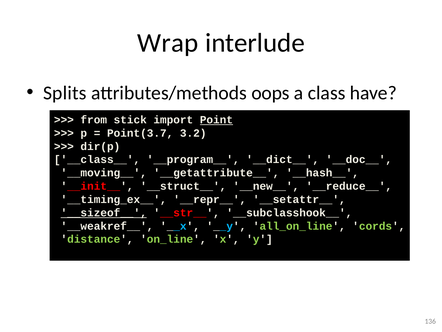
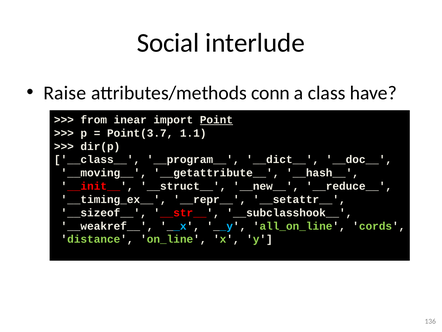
Wrap: Wrap -> Social (168, 43)
Splits: Splits -> Raise (65, 93)
oops: oops -> conn (271, 93)
stick: stick -> inear (130, 120)
3.2: 3.2 -> 1.1 (193, 133)
__sizeof__ underline: present -> none (104, 212)
